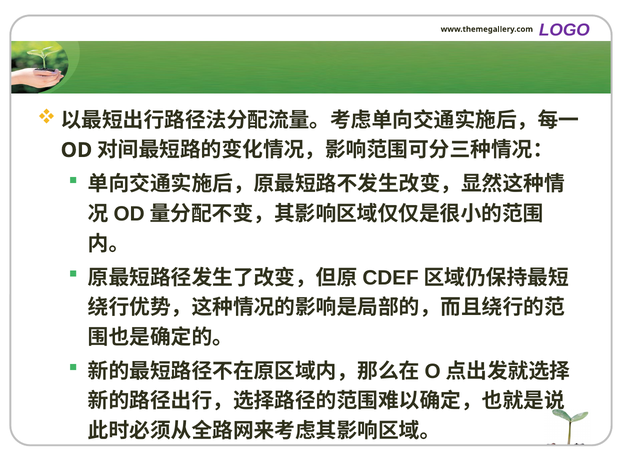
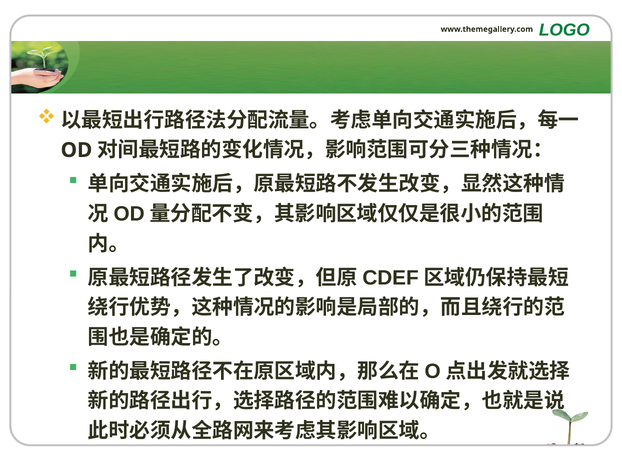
LOGO colour: purple -> green (564, 30)
